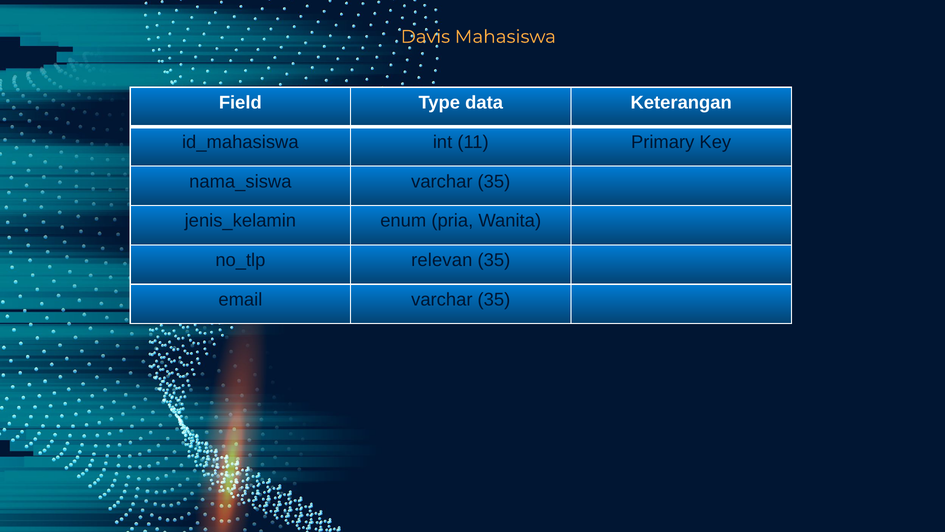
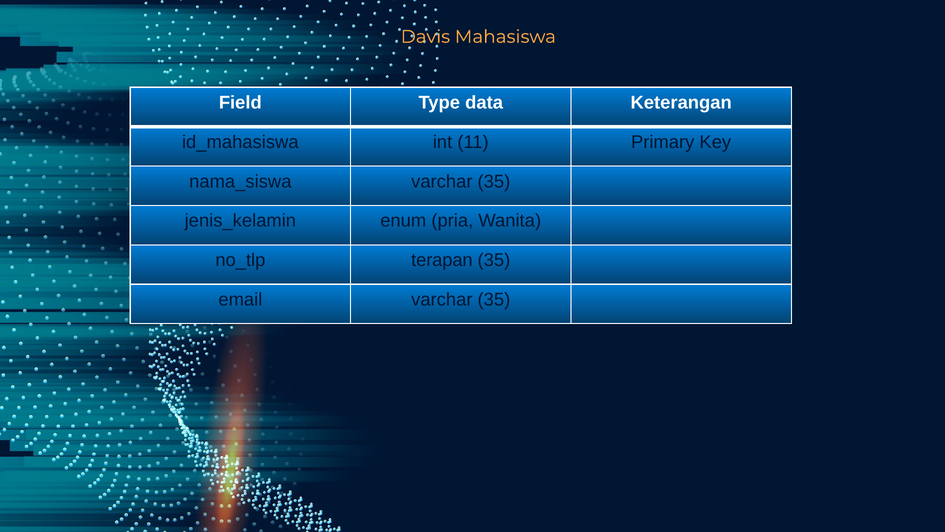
relevan: relevan -> terapan (442, 260)
